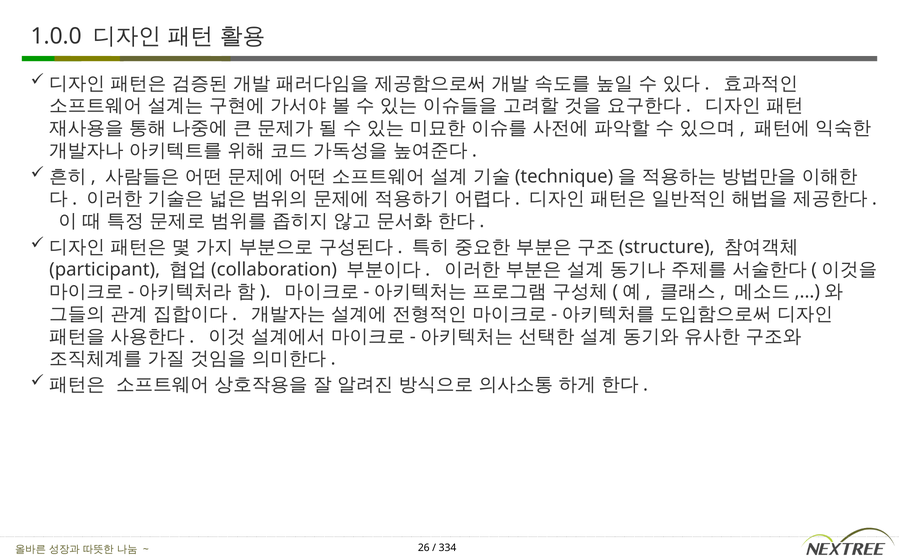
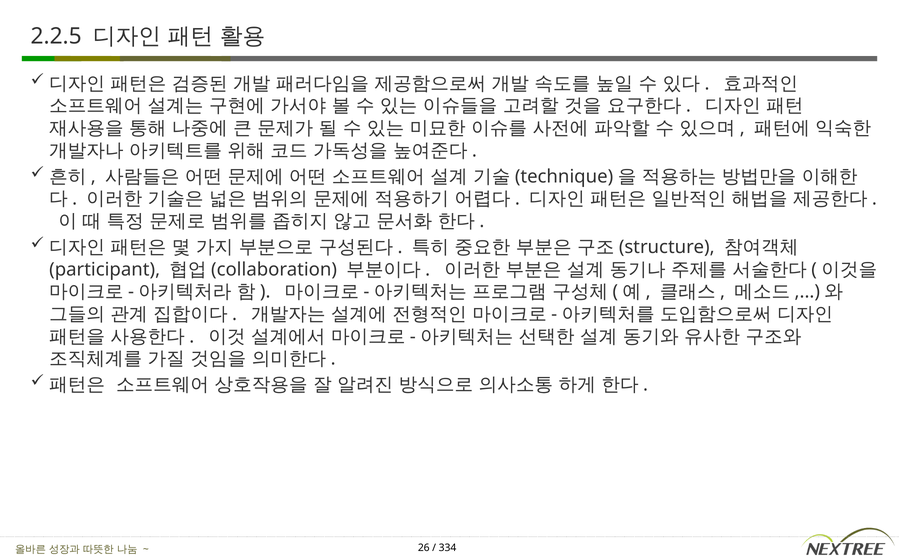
1.0.0: 1.0.0 -> 2.2.5 (56, 36)
